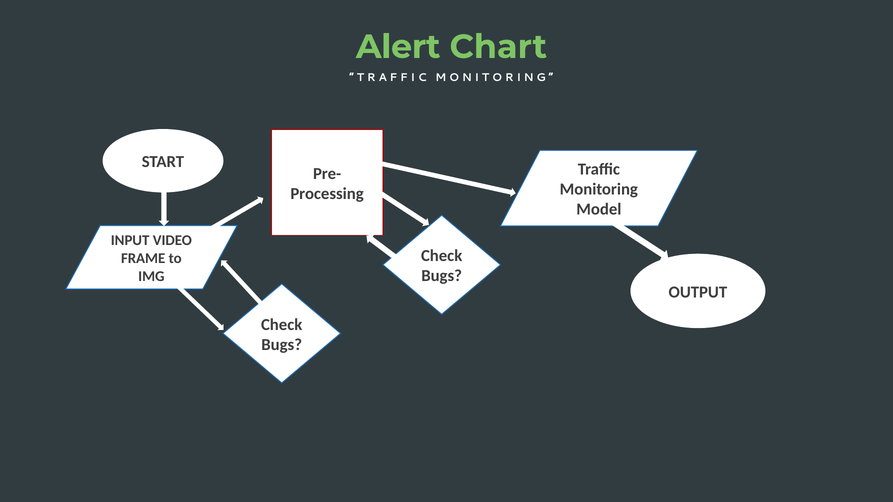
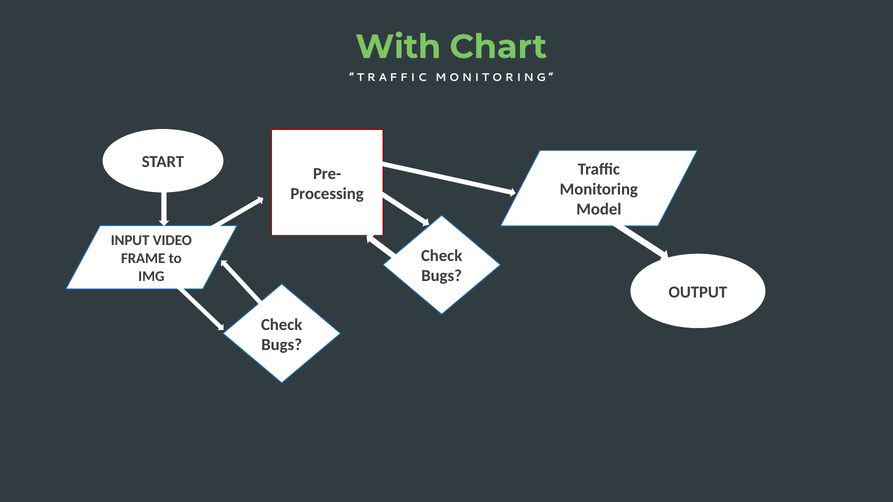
Alert: Alert -> With (398, 47)
